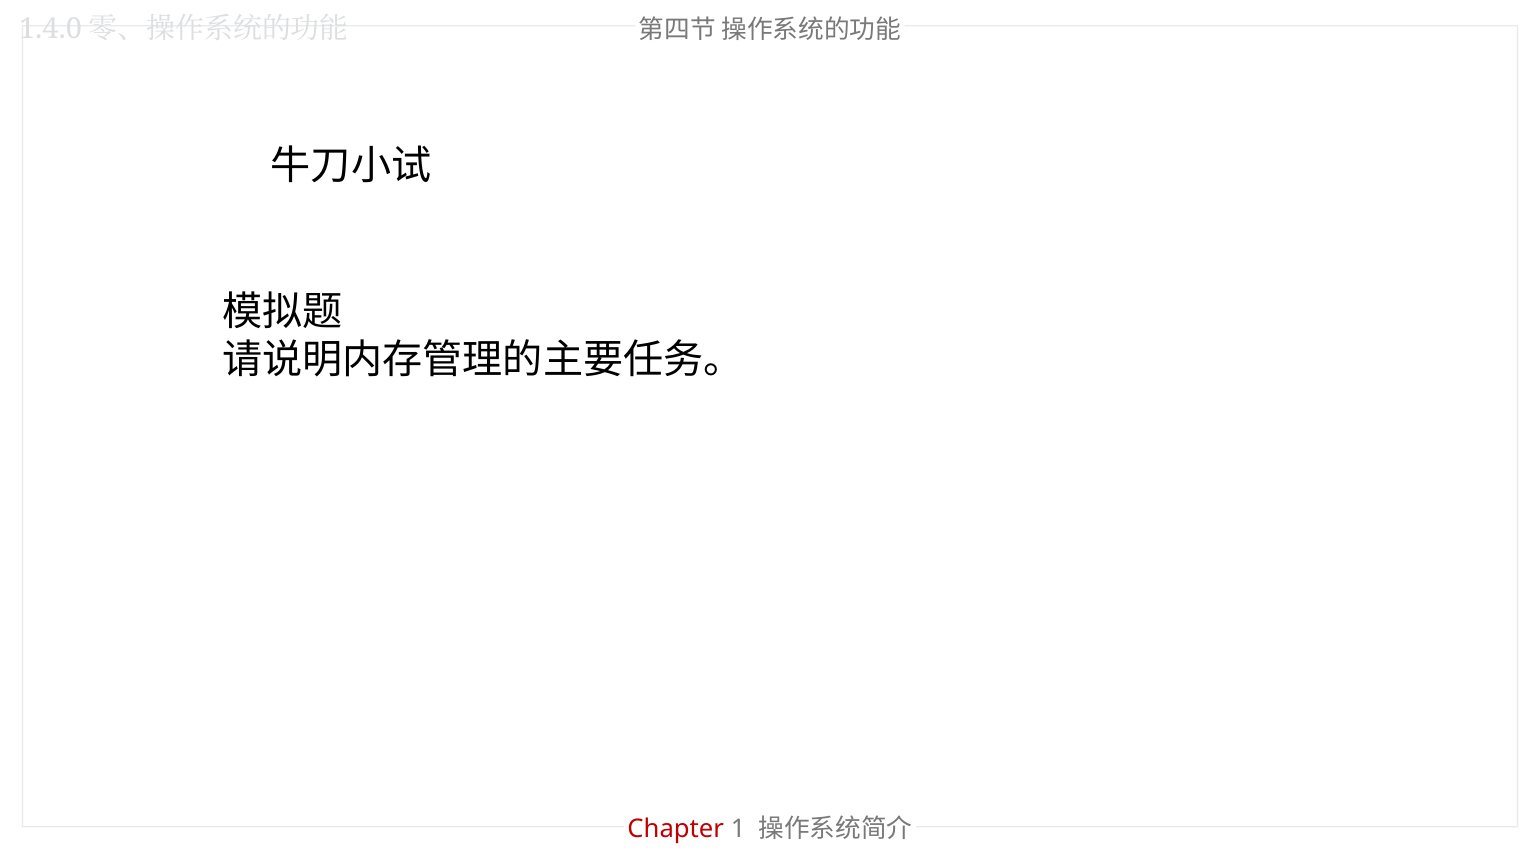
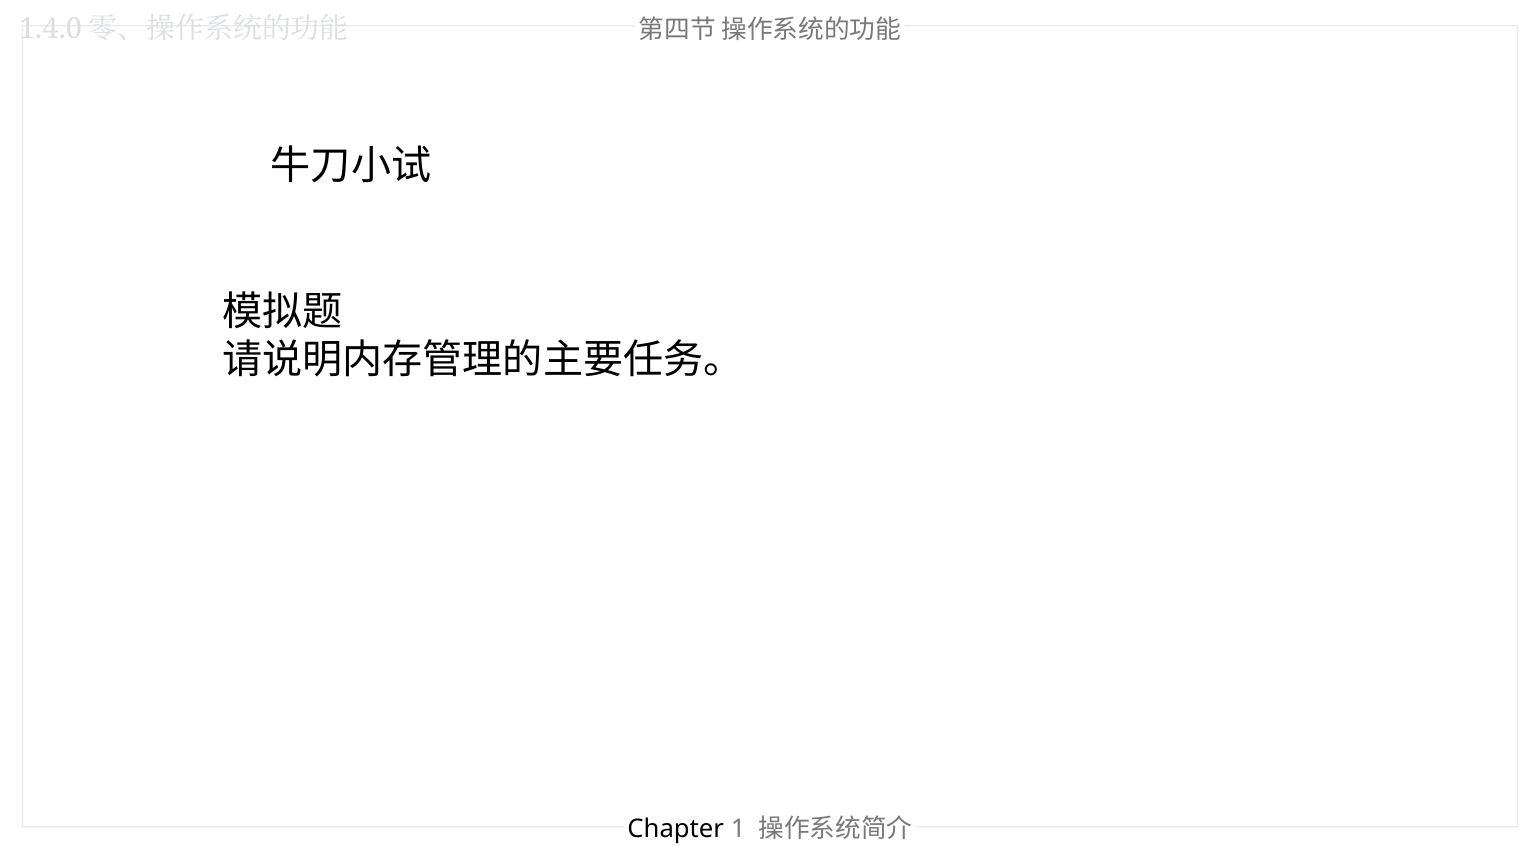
Chapter colour: red -> black (676, 829)
